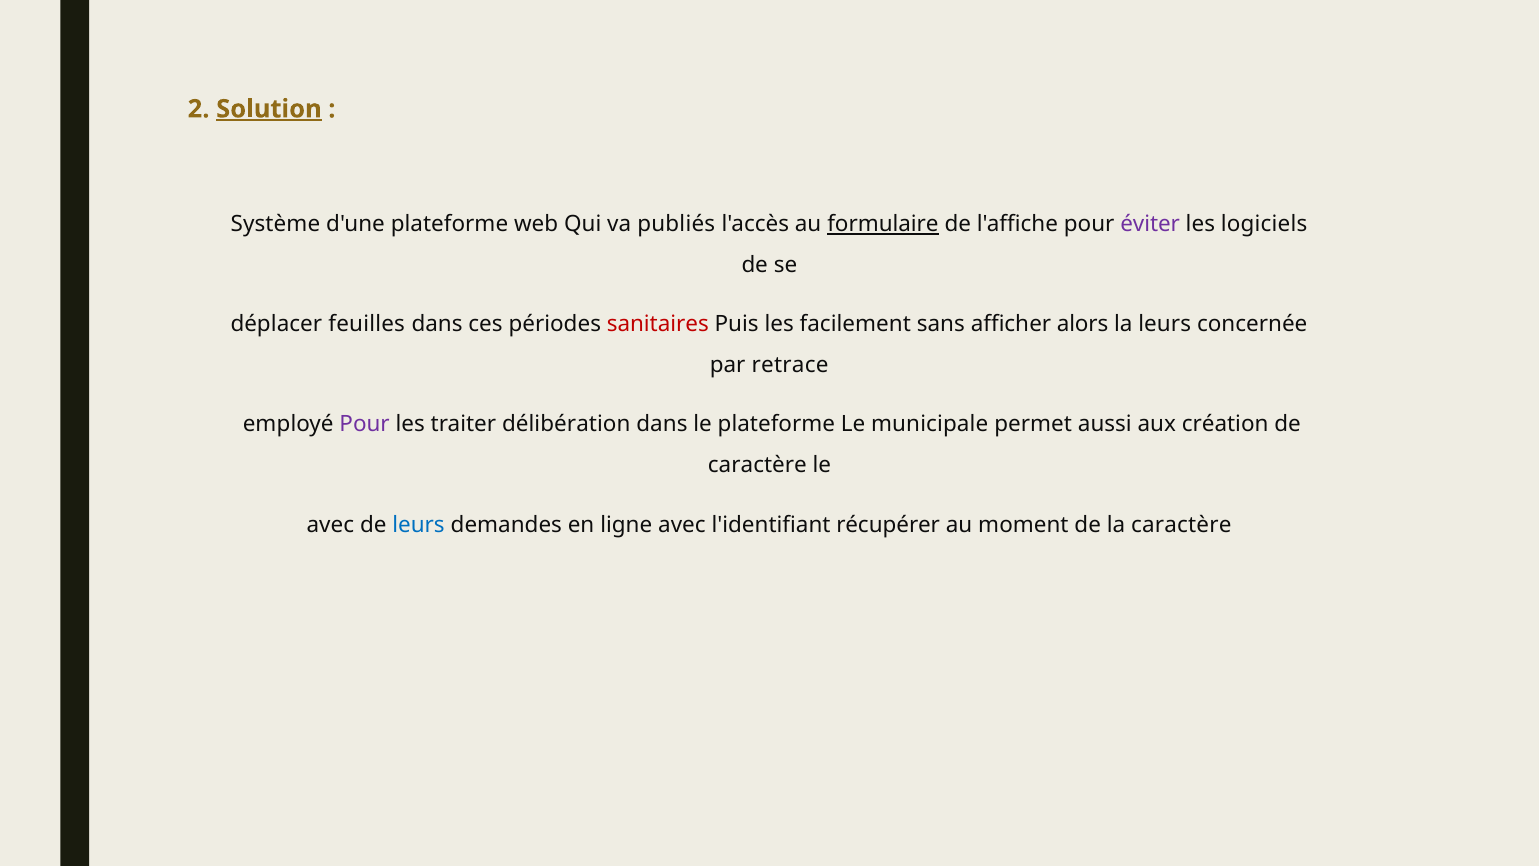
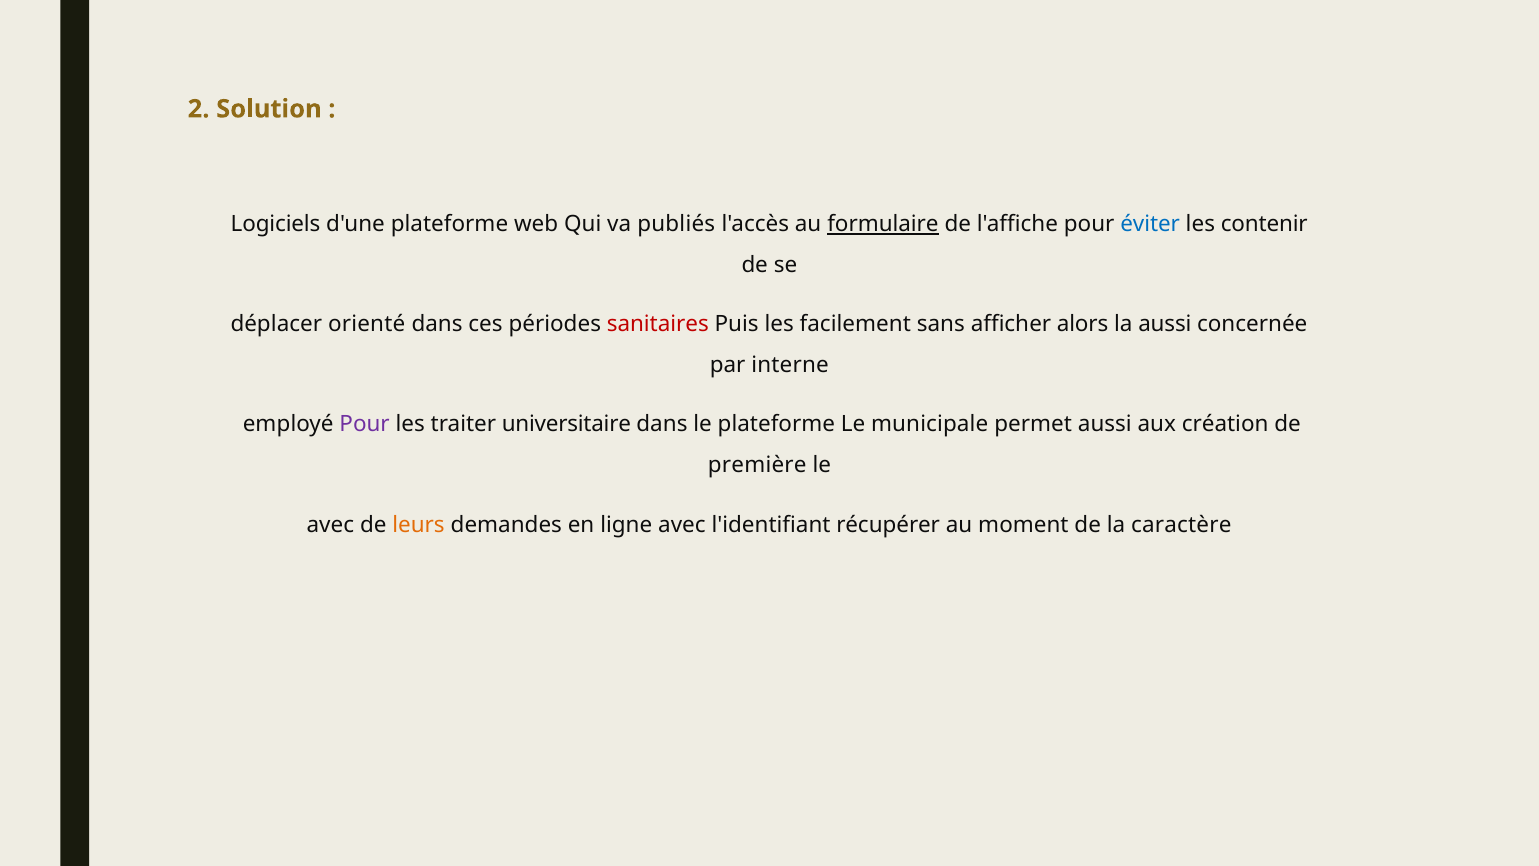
Solution underline: present -> none (269, 109)
Système: Système -> Logiciels (276, 224)
éviter colour: purple -> blue (1150, 224)
logiciels: logiciels -> contenir (1264, 224)
feuilles: feuilles -> orienté (367, 324)
la leurs: leurs -> aussi (1165, 324)
retrace: retrace -> interne (790, 365)
délibération: délibération -> universitaire (566, 424)
caractère: caractère -> première (757, 465)
leurs colour: blue -> orange (419, 524)
